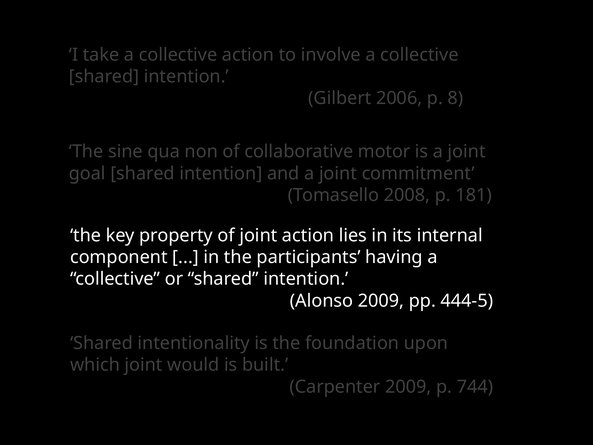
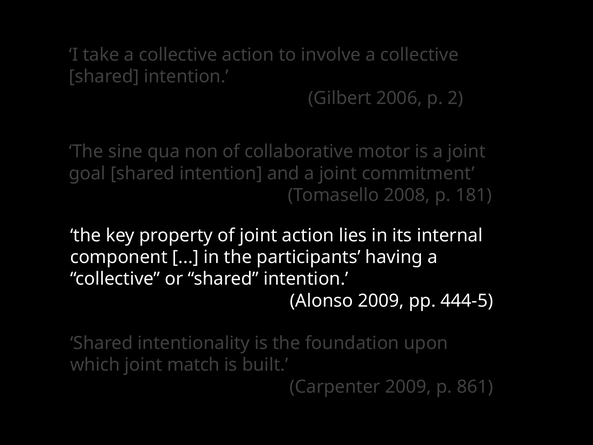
8: 8 -> 2 (455, 98)
would: would -> match (193, 365)
744: 744 -> 861 (475, 386)
